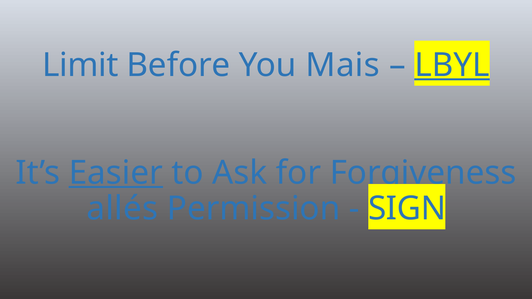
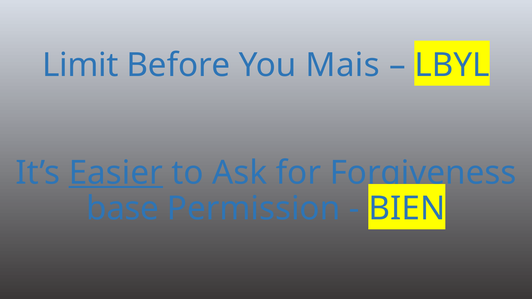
LBYL underline: present -> none (452, 65)
allés: allés -> base (123, 209)
SIGN: SIGN -> BIEN (407, 209)
